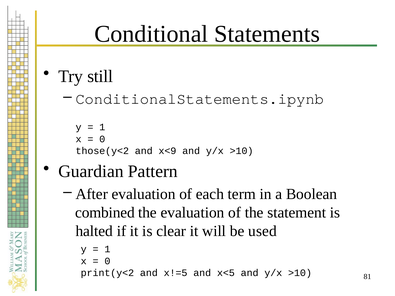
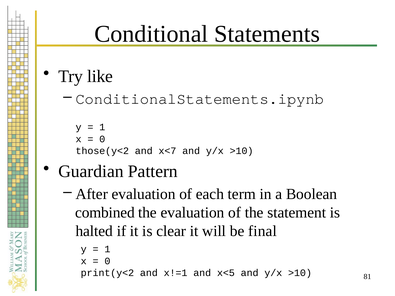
still: still -> like (100, 76)
x<9: x<9 -> x<7 (167, 151)
used: used -> final (262, 231)
x!=5: x!=5 -> x!=1 (176, 273)
